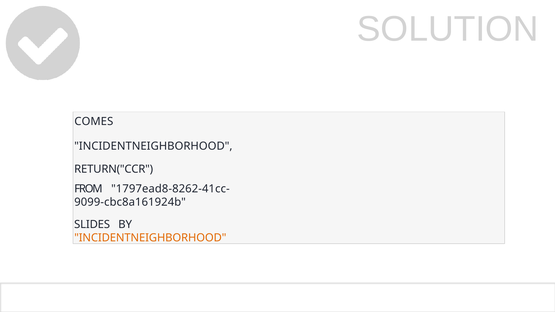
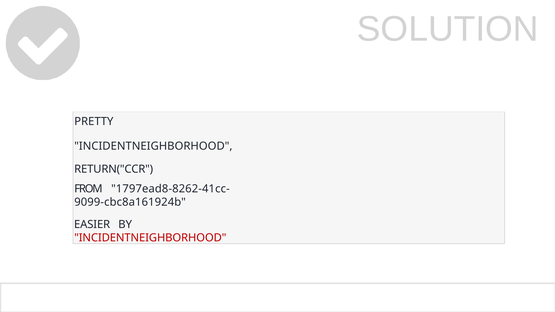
COMES: COMES -> PRETTY (94, 121)
SLIDES: SLIDES -> EASIER (92, 224)
INCIDENTNEIGHBORHOOD colour: orange -> red (150, 238)
